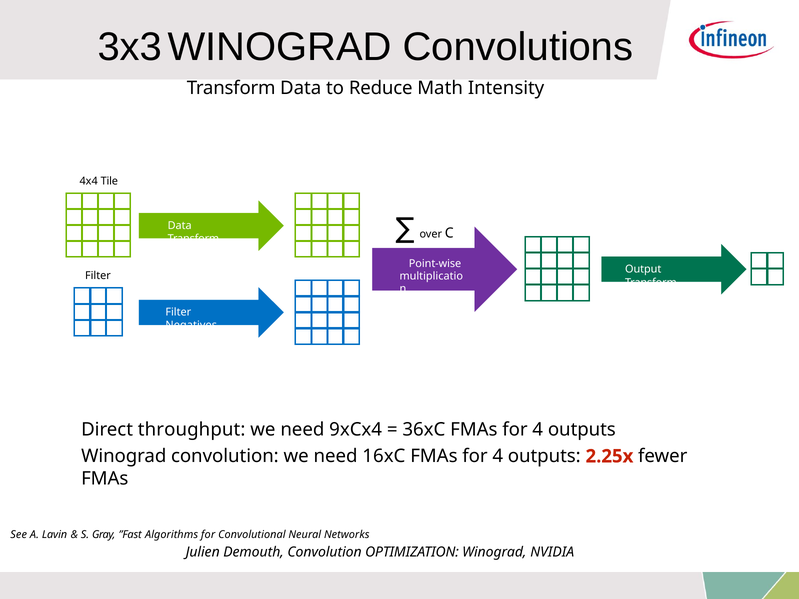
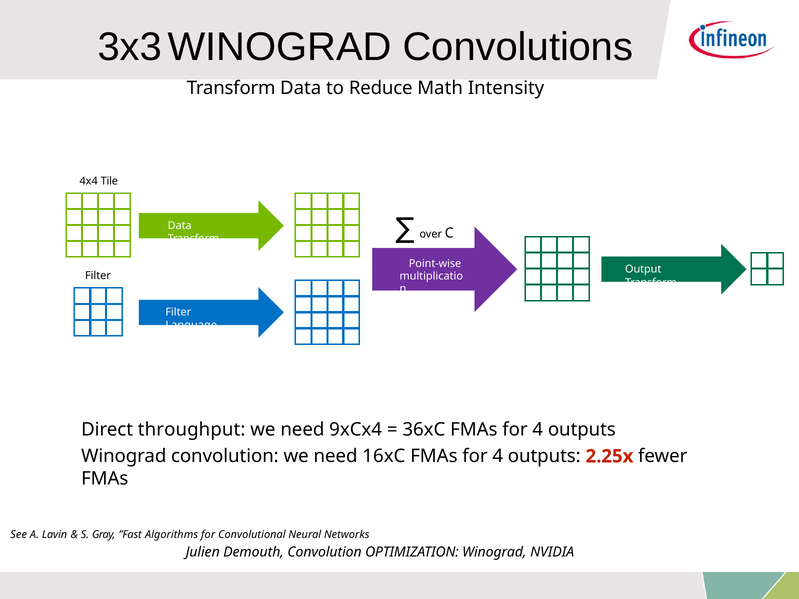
Negatives: Negatives -> Language (191, 326)
